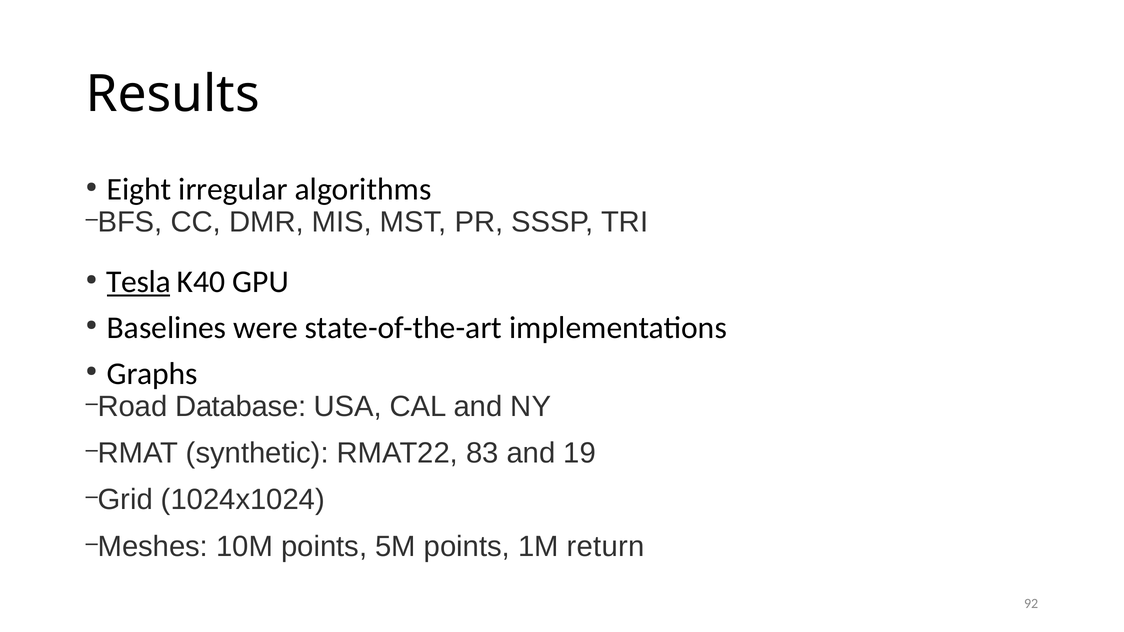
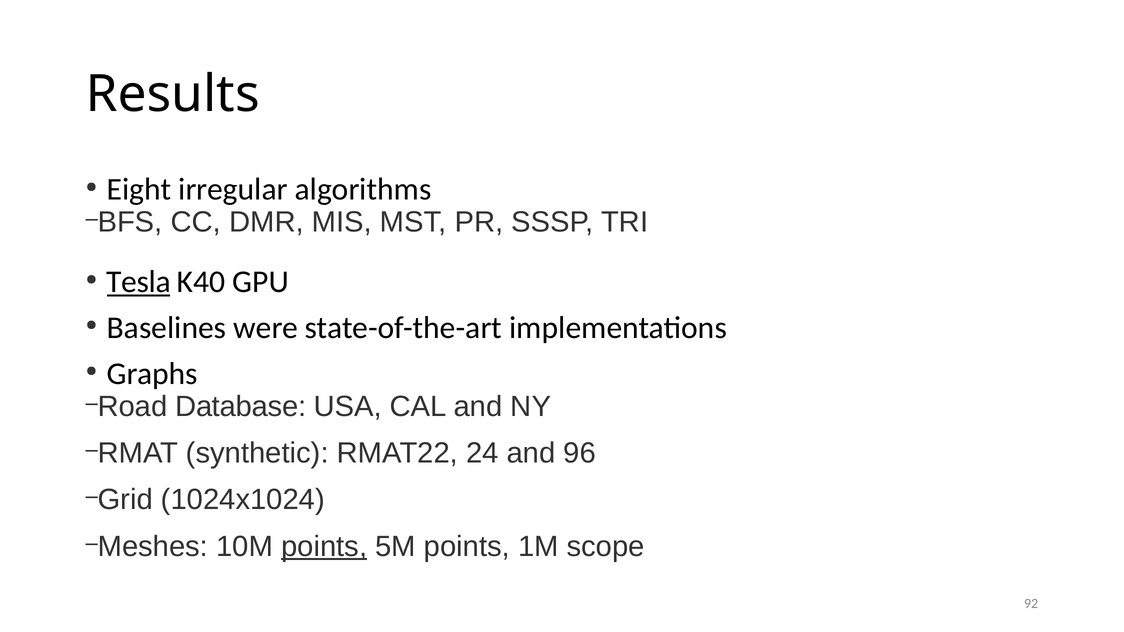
83: 83 -> 24 (482, 453)
19: 19 -> 96 (580, 453)
points underline: none -> present (324, 547)
return: return -> scope (606, 547)
